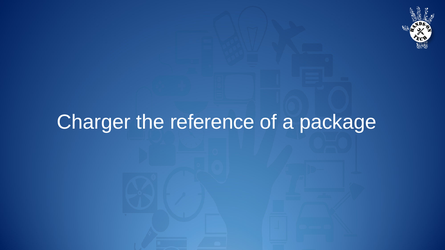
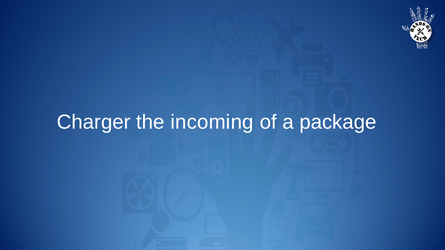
reference: reference -> incoming (212, 122)
